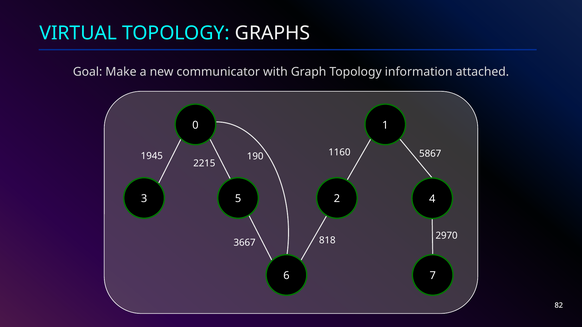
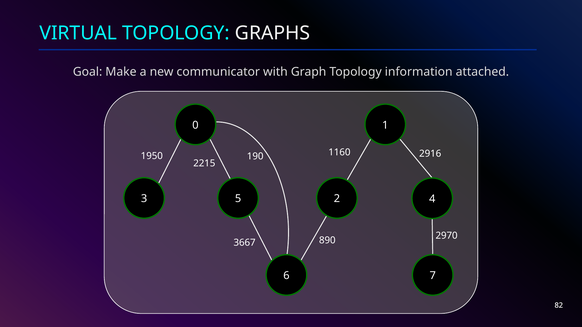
5867: 5867 -> 2916 (430, 154)
1945: 1945 -> 1950 (152, 156)
818: 818 -> 890 (327, 241)
